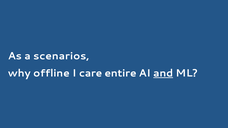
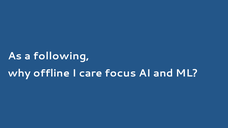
scenarios: scenarios -> following (61, 56)
entire: entire -> focus (120, 73)
and underline: present -> none (163, 73)
